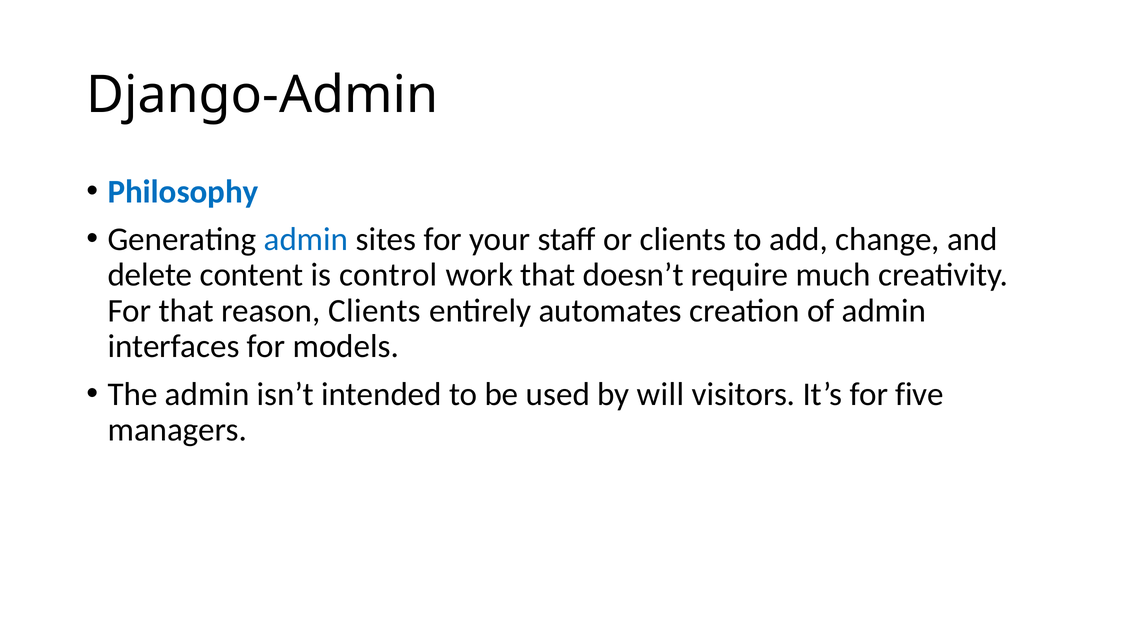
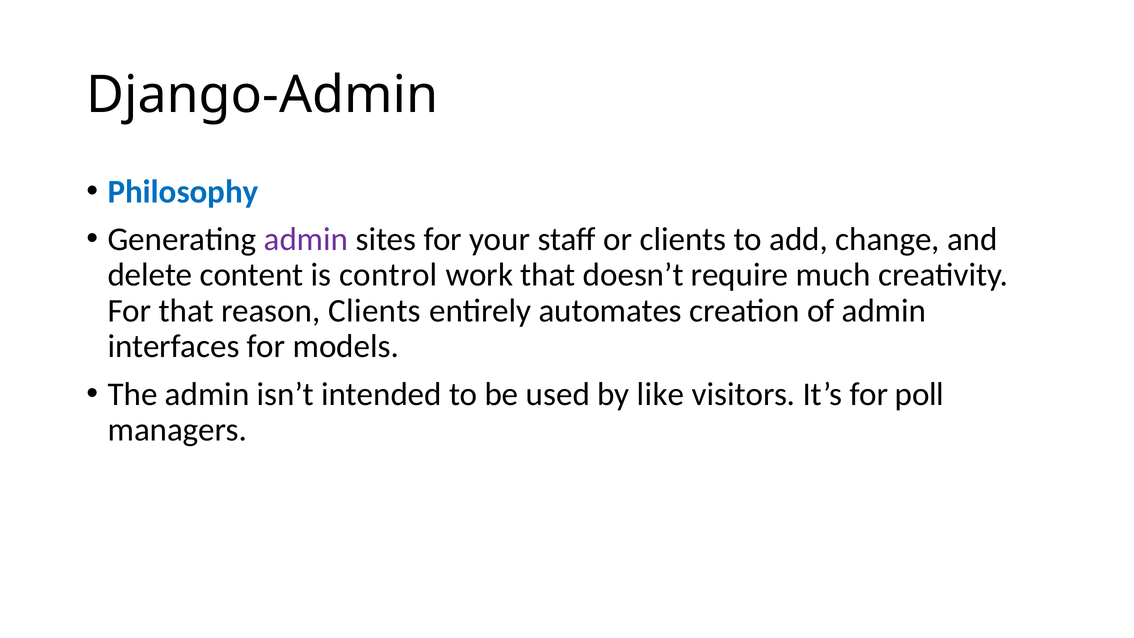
admin colour: blue -> purple (306, 239)
will: will -> like (661, 394)
five: five -> poll (919, 394)
